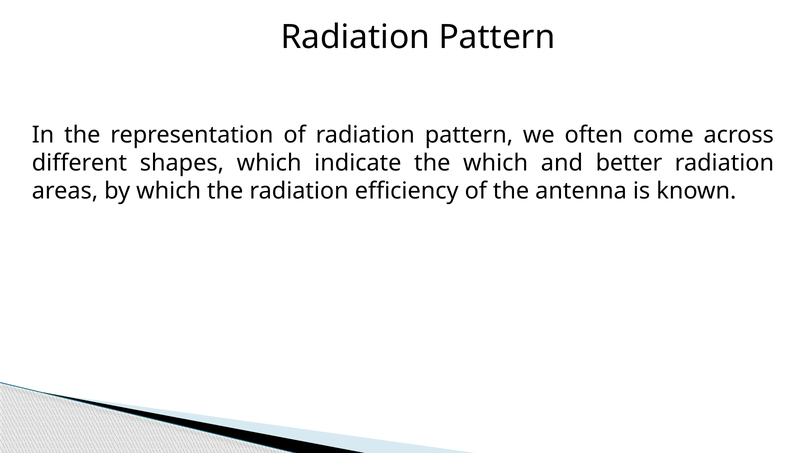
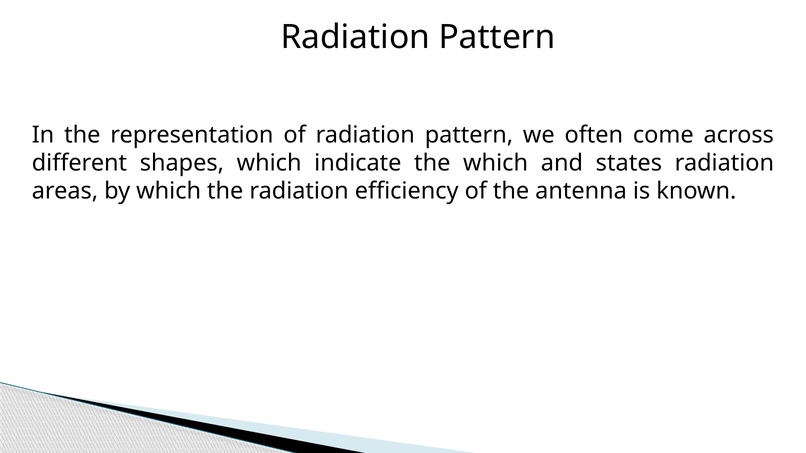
better: better -> states (629, 163)
